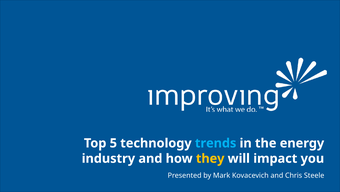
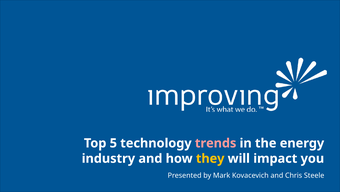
trends colour: light blue -> pink (216, 143)
